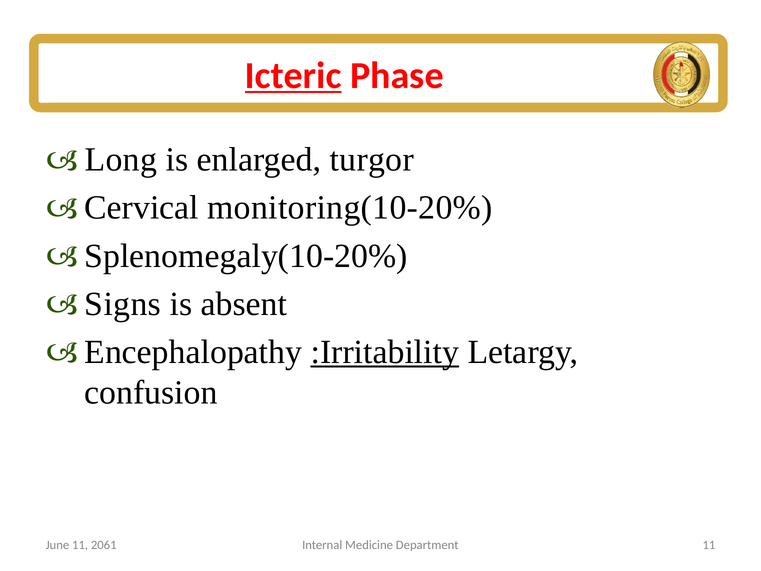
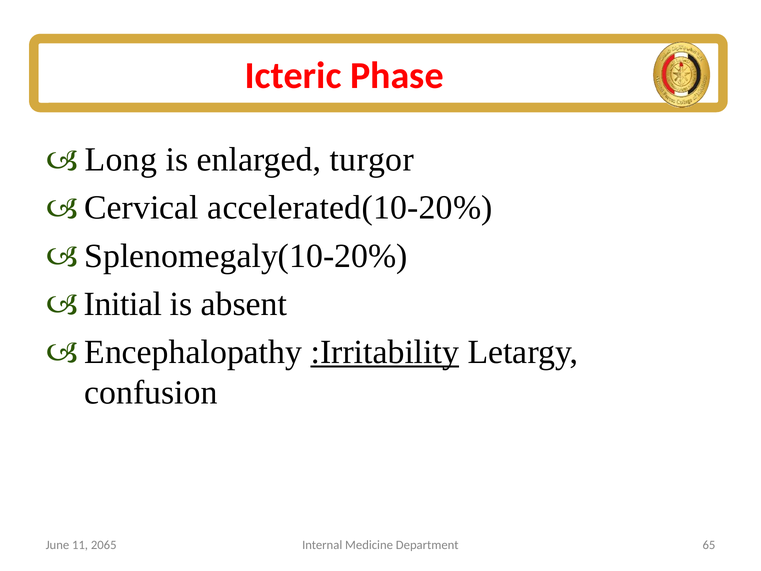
Icteric underline: present -> none (293, 76)
monitoring(10-20%: monitoring(10-20% -> accelerated(10-20% (350, 208)
Signs: Signs -> Initial (123, 304)
2061: 2061 -> 2065 (104, 545)
Department 11: 11 -> 65 (709, 545)
